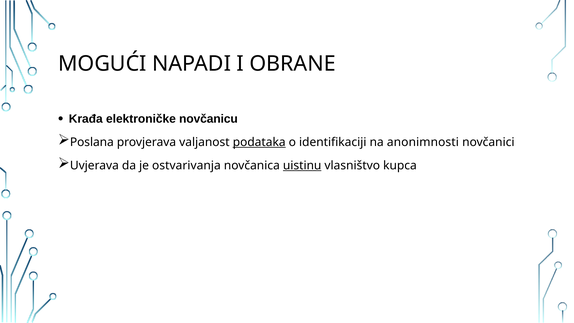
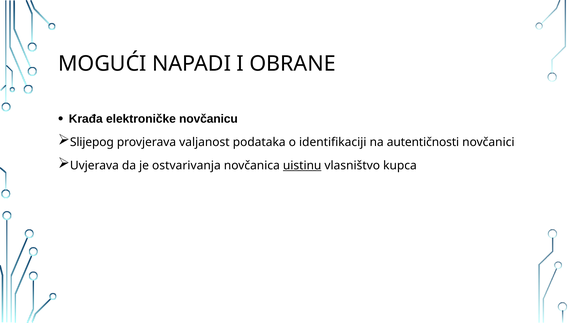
Poslana: Poslana -> Slijepog (92, 142)
podataka underline: present -> none (259, 142)
anonimnosti: anonimnosti -> autentičnosti (423, 142)
